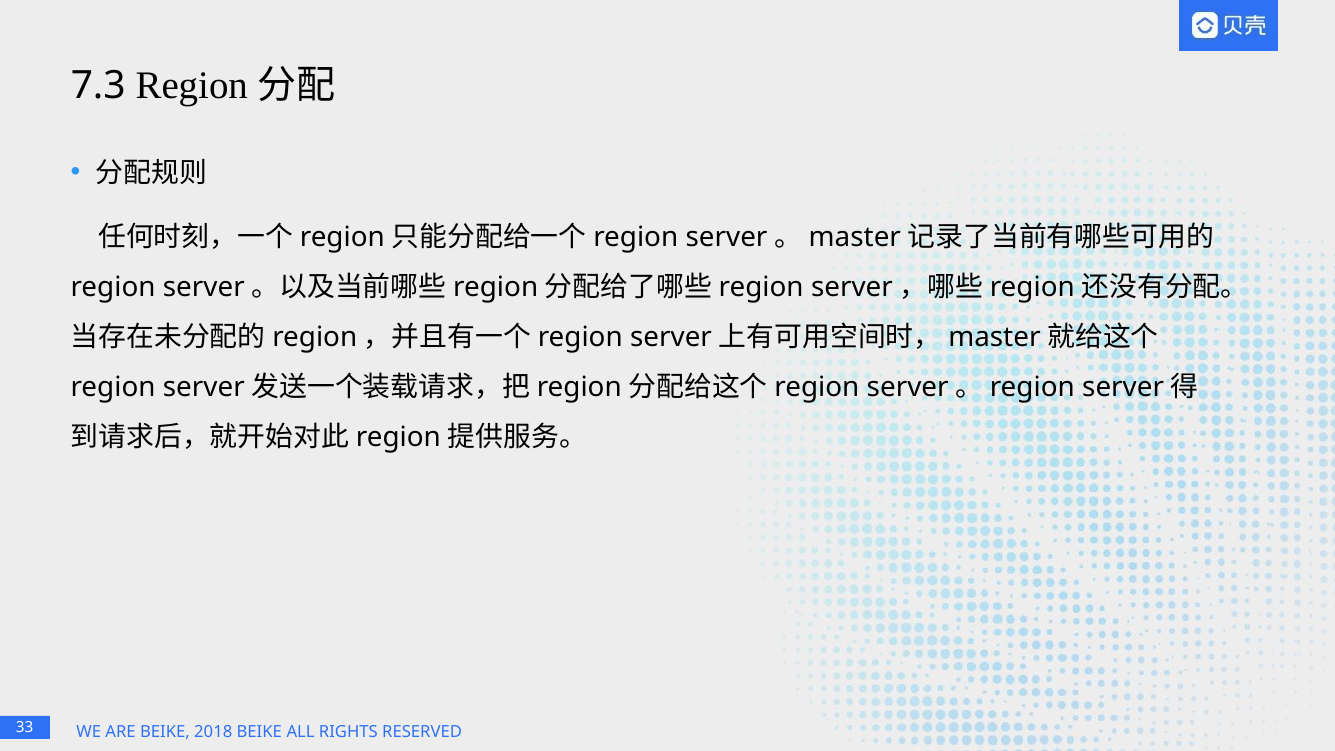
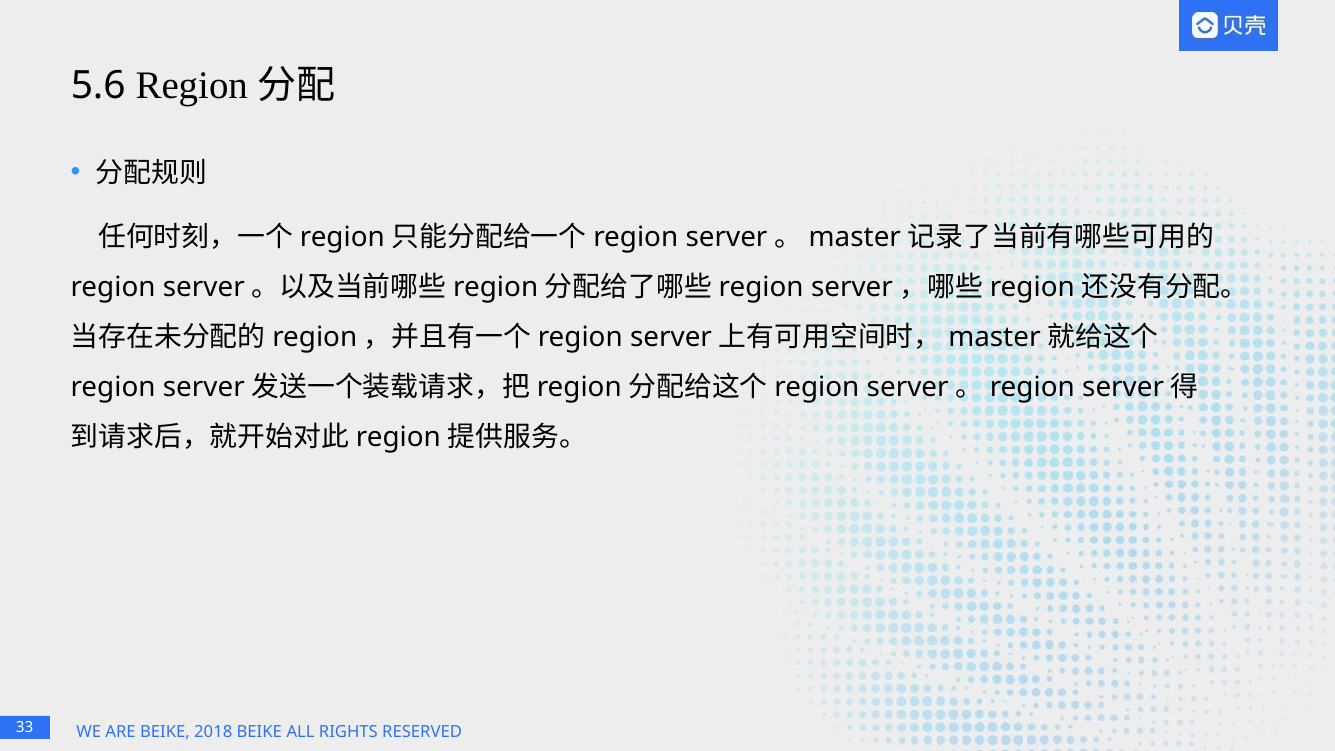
7.3: 7.3 -> 5.6 (98, 85)
